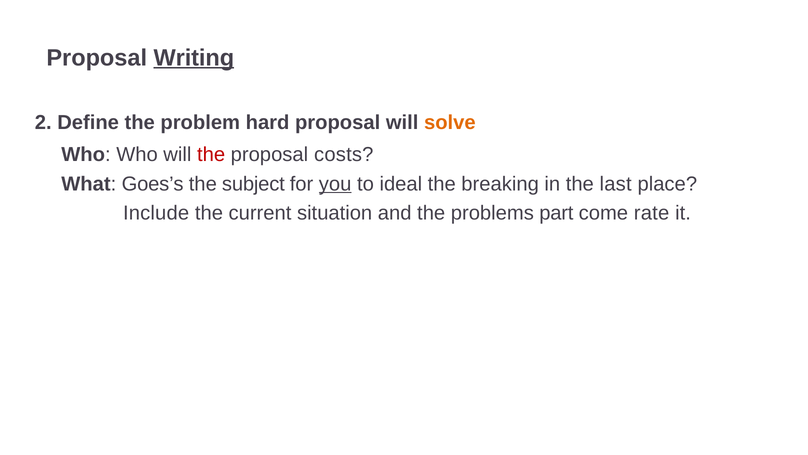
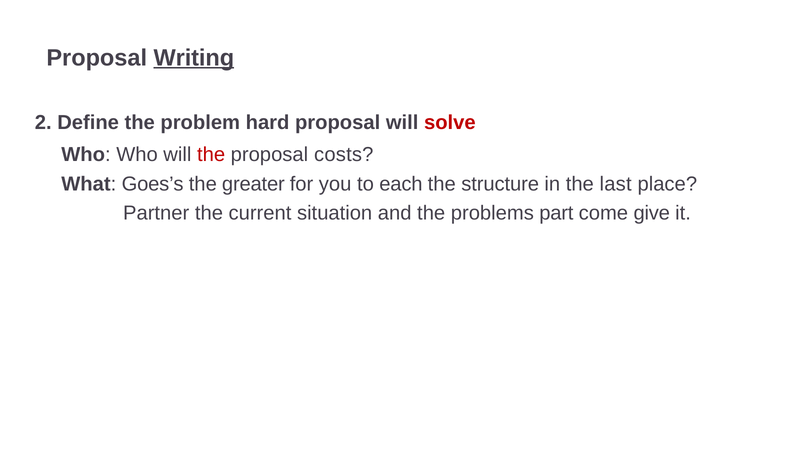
solve colour: orange -> red (450, 123)
subject: subject -> greater (253, 184)
you underline: present -> none (335, 184)
ideal: ideal -> each (401, 184)
breaking: breaking -> structure (500, 184)
Include: Include -> Partner (156, 213)
rate: rate -> give (652, 213)
